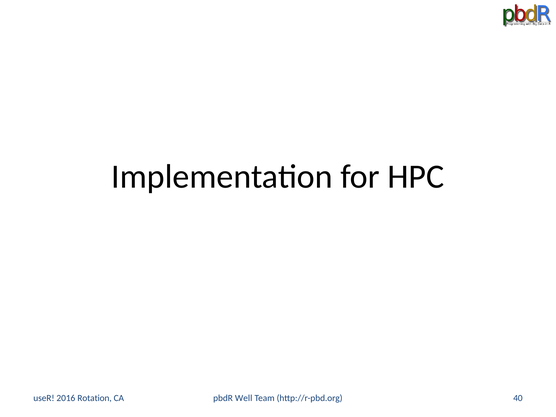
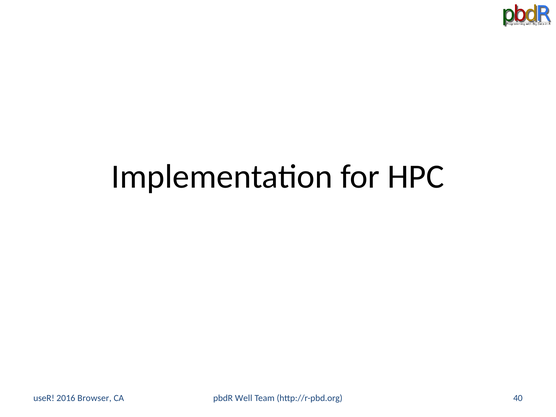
Rotation: Rotation -> Browser (94, 398)
